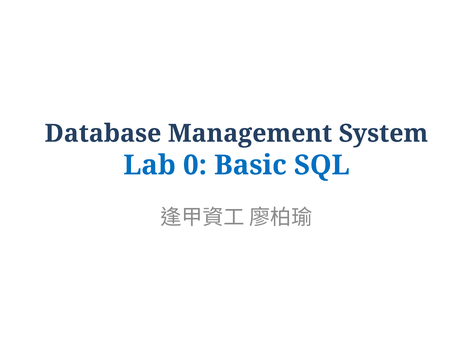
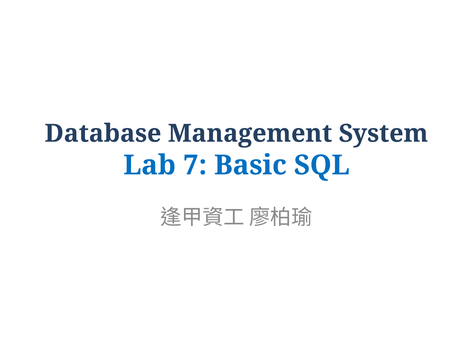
0: 0 -> 7 (195, 165)
